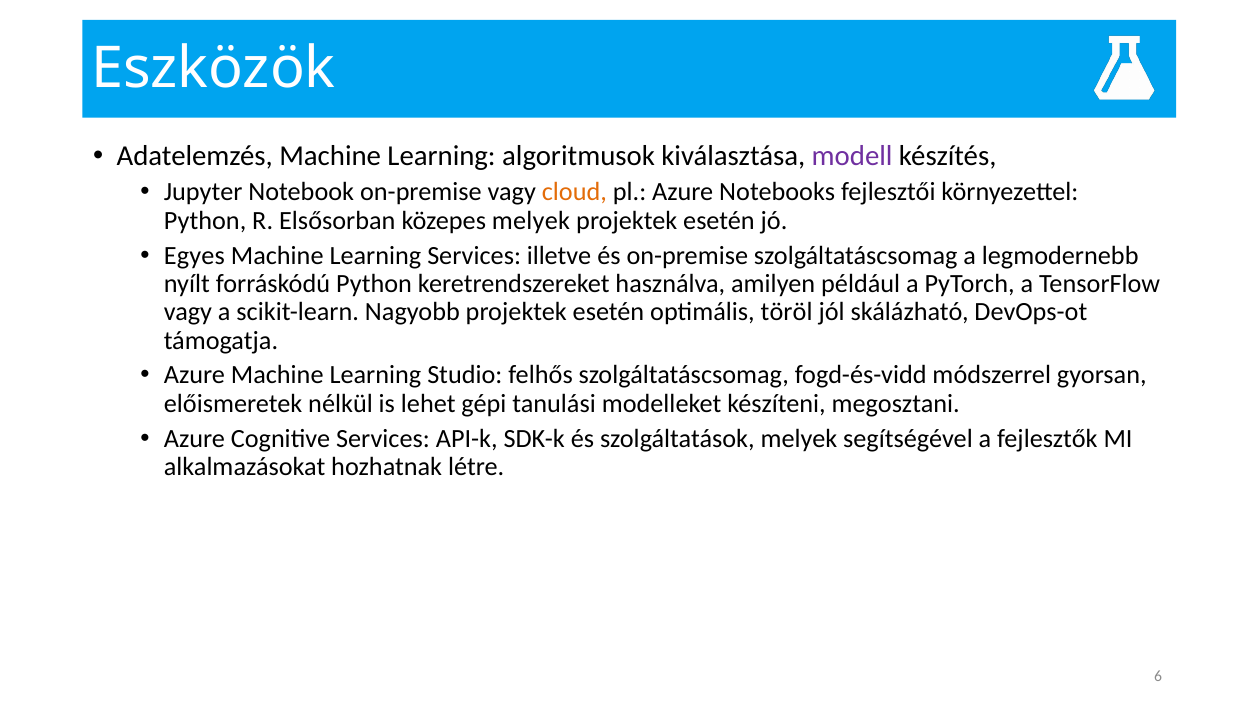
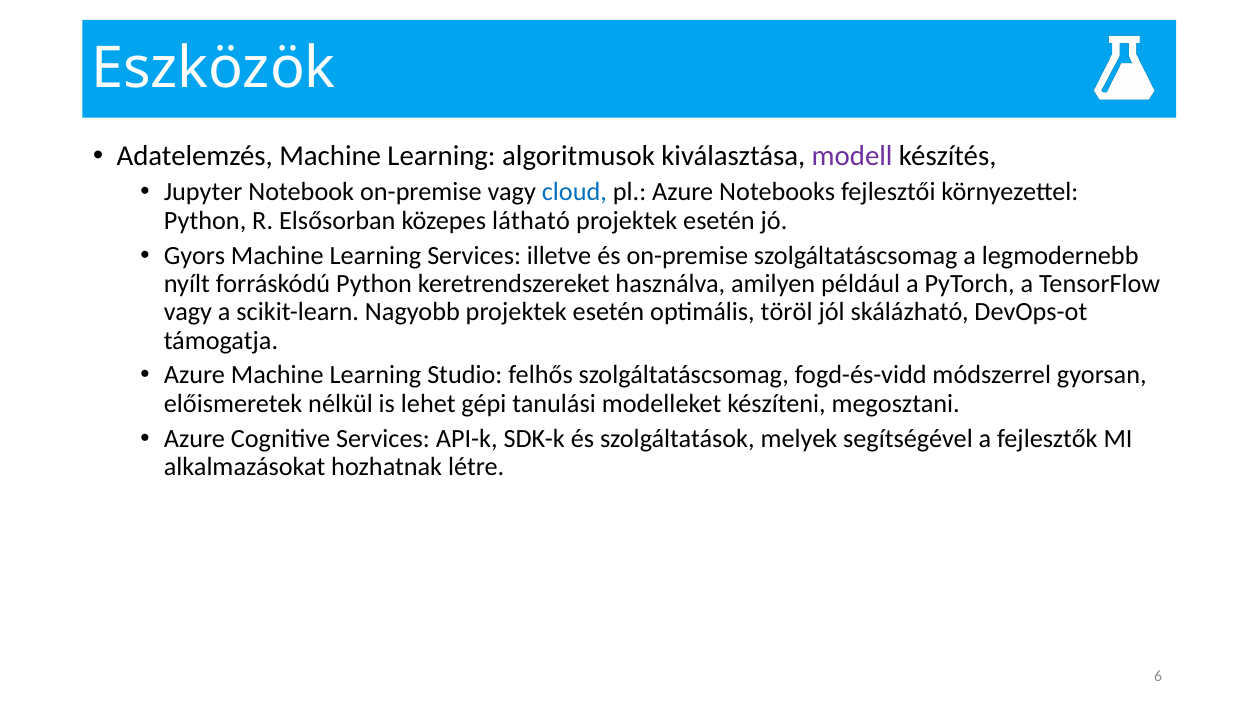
cloud colour: orange -> blue (574, 192)
közepes melyek: melyek -> látható (531, 220)
Egyes: Egyes -> Gyors (194, 255)
